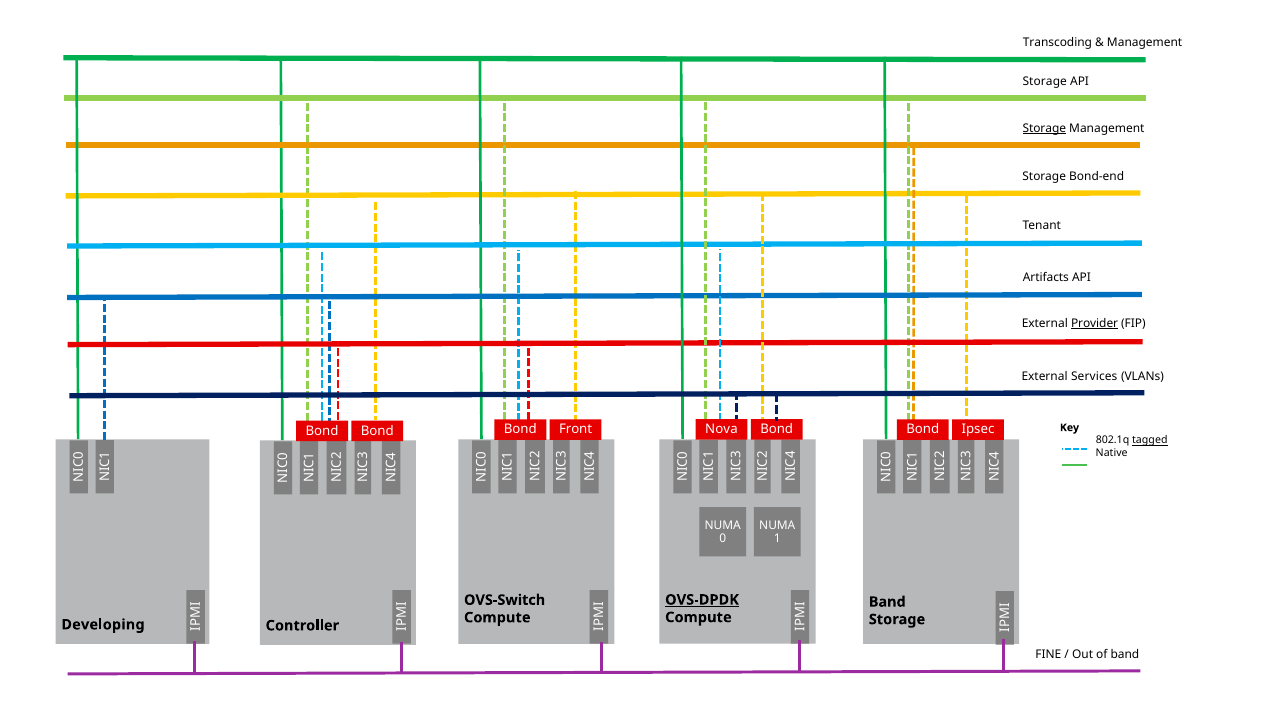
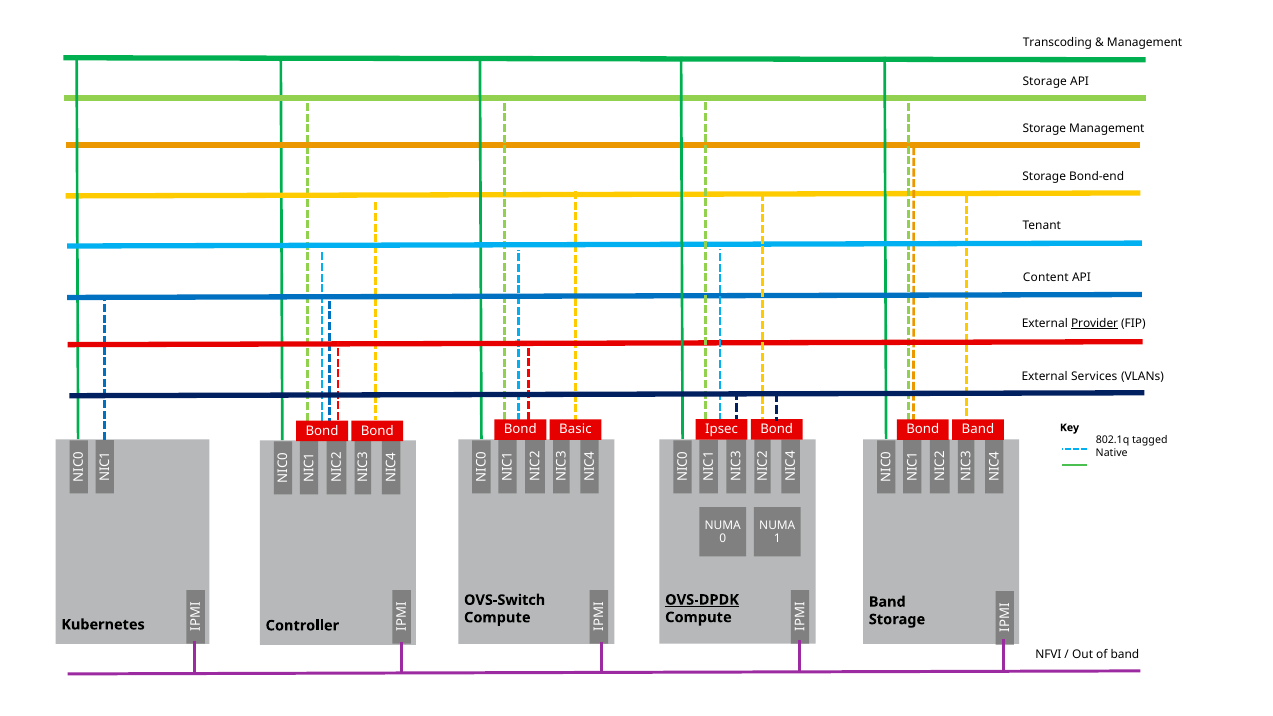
Storage underline: present -> none (1044, 128)
Artifacts: Artifacts -> Content (1046, 277)
Nova: Nova -> Ipsec (722, 429)
Bond Ipsec: Ipsec -> Band (978, 430)
Front: Front -> Basic (576, 430)
tagged underline: present -> none (1150, 440)
Developing: Developing -> Kubernetes (103, 625)
FINE: FINE -> NFVI (1048, 654)
